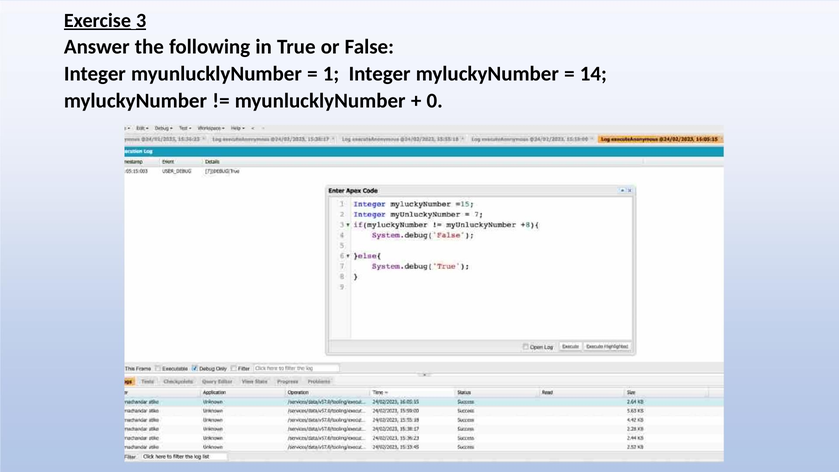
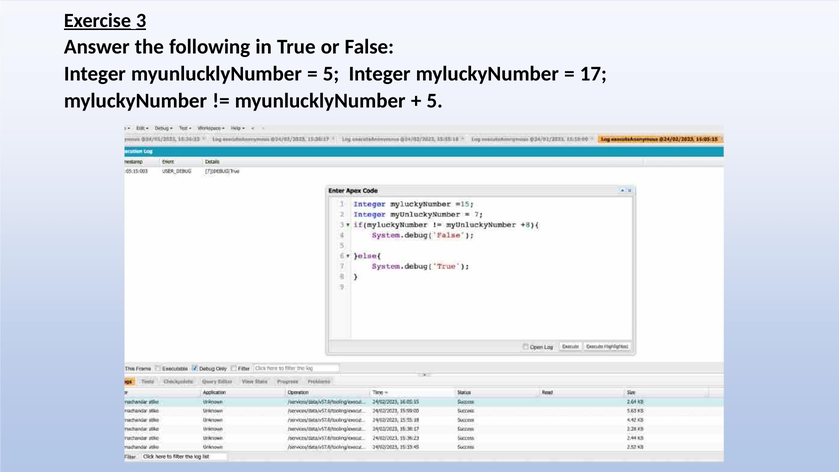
1: 1 -> 5 (331, 74)
14: 14 -> 17 (593, 74)
0: 0 -> 5 (435, 101)
